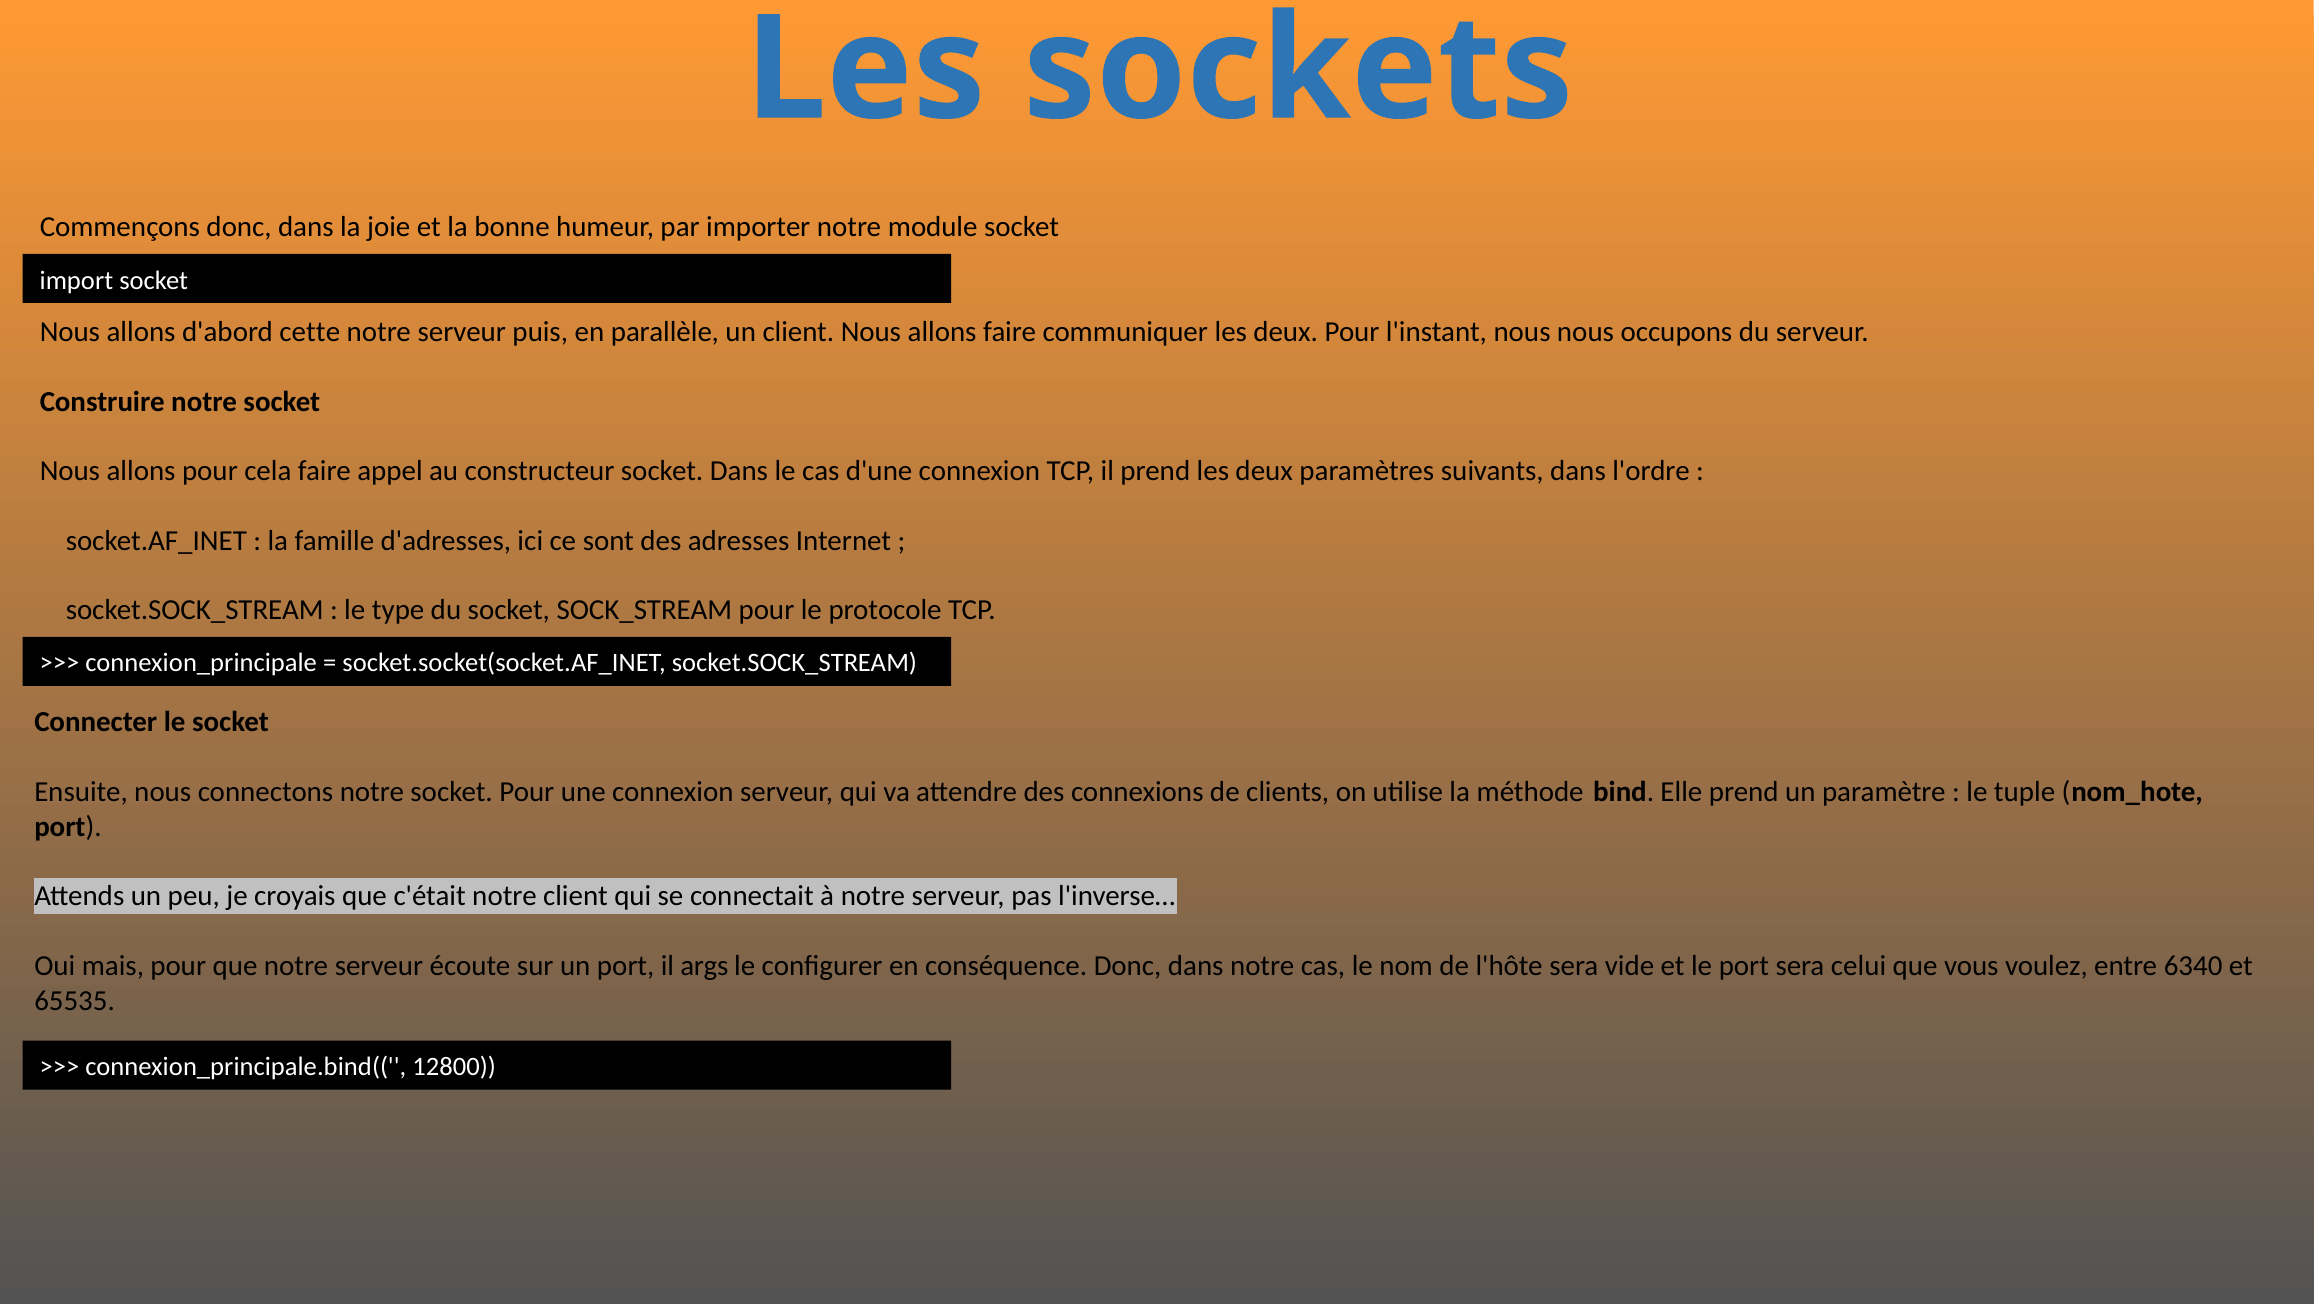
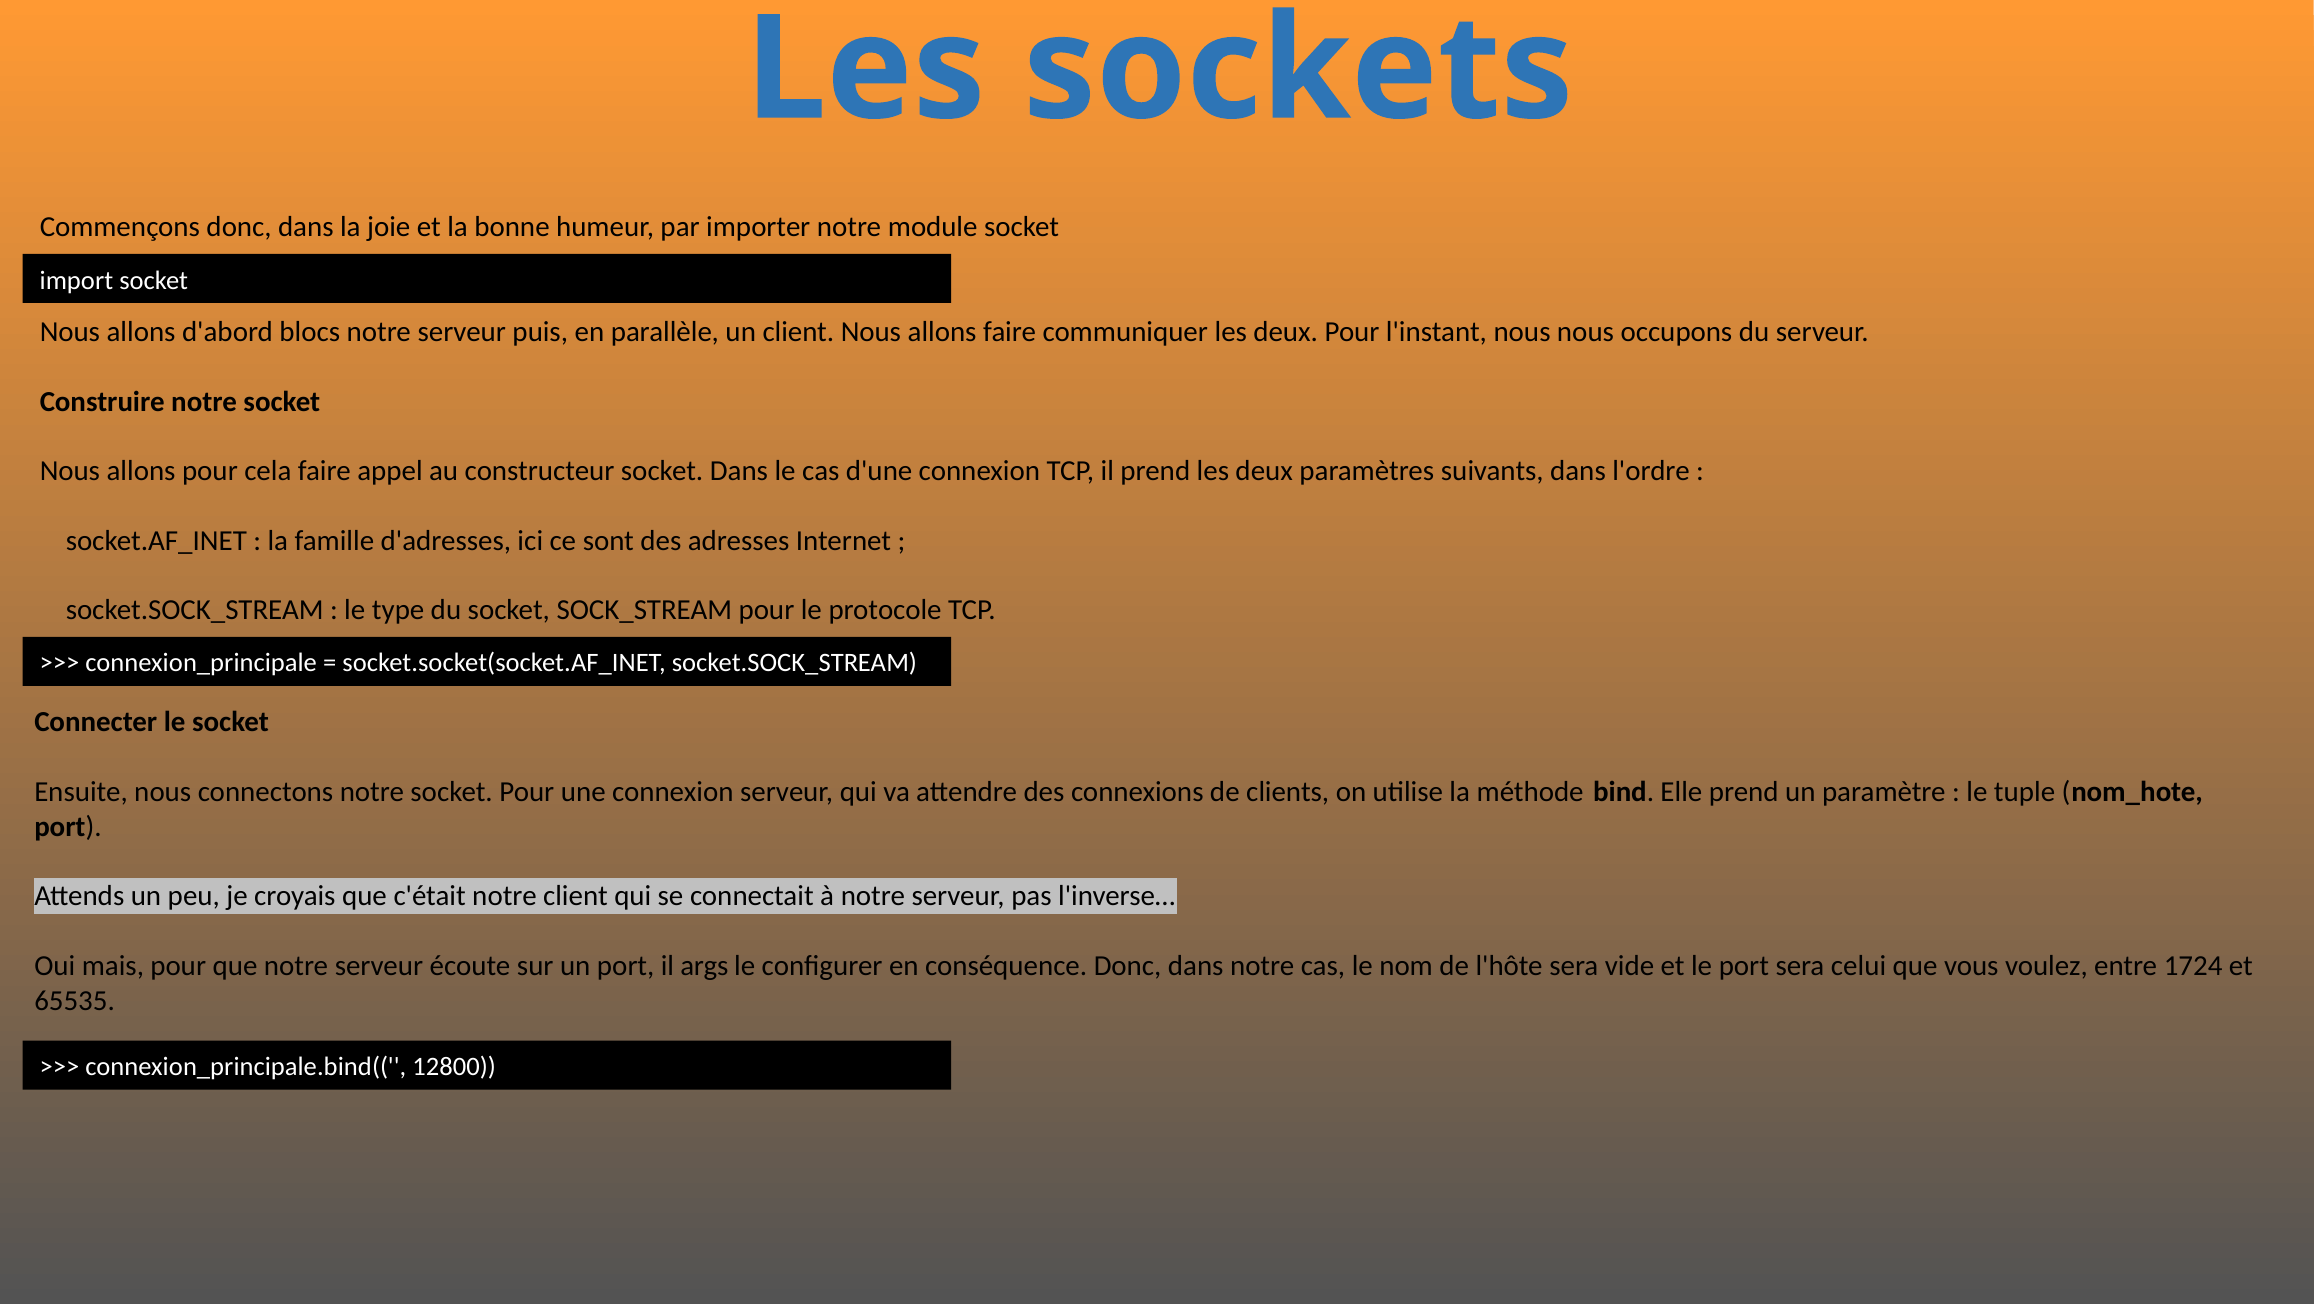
cette: cette -> blocs (310, 332)
6340: 6340 -> 1724 (2193, 966)
